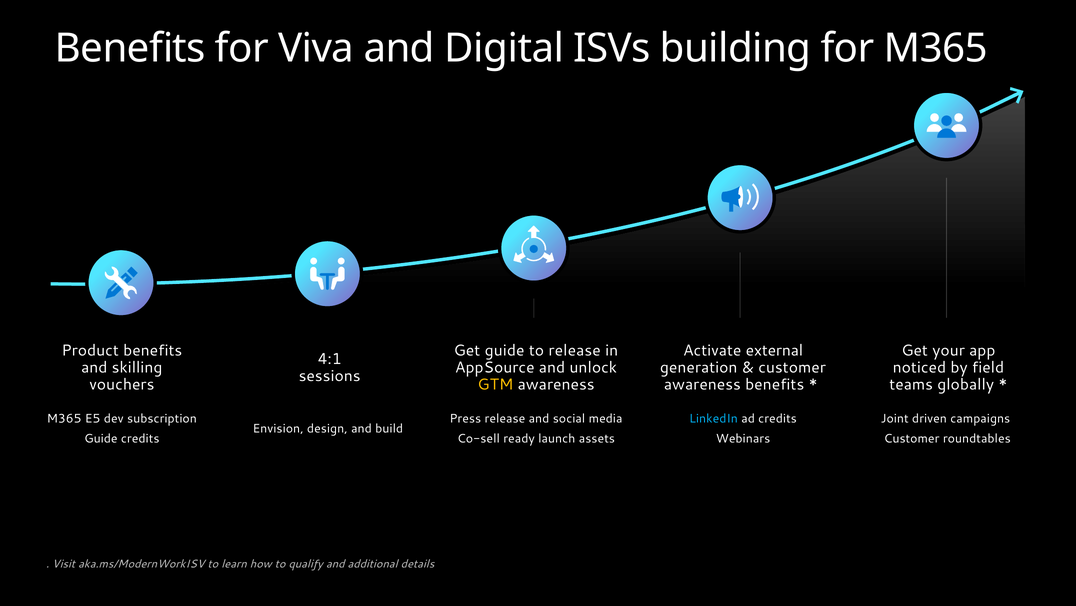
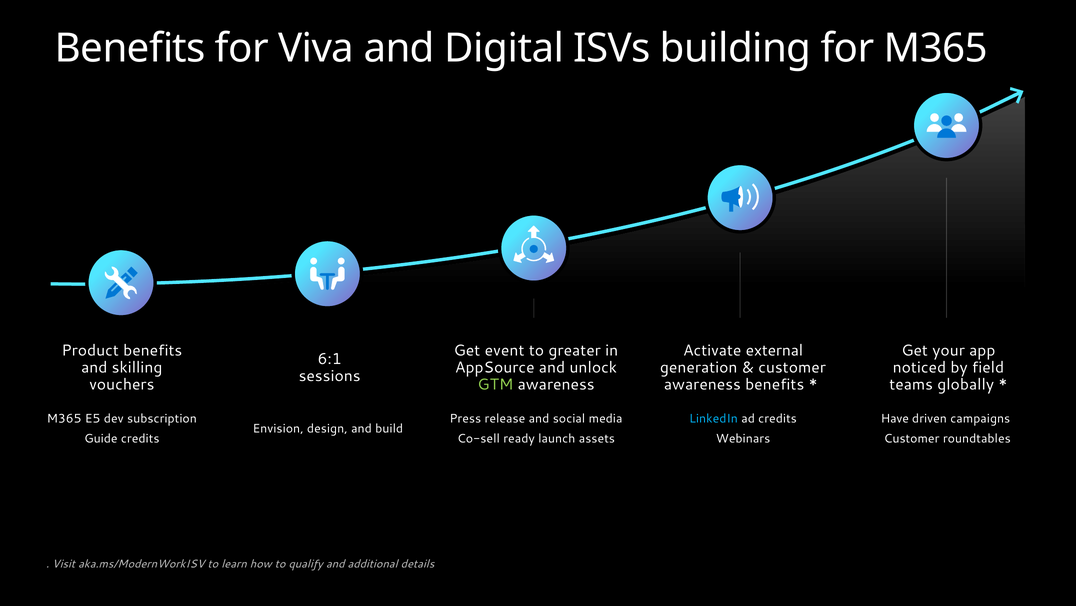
Get guide: guide -> event (505, 350)
to release: release -> greater (575, 350)
4:1: 4:1 -> 6:1 (330, 359)
GTM colour: yellow -> light green (495, 384)
Joint: Joint -> Have (895, 418)
